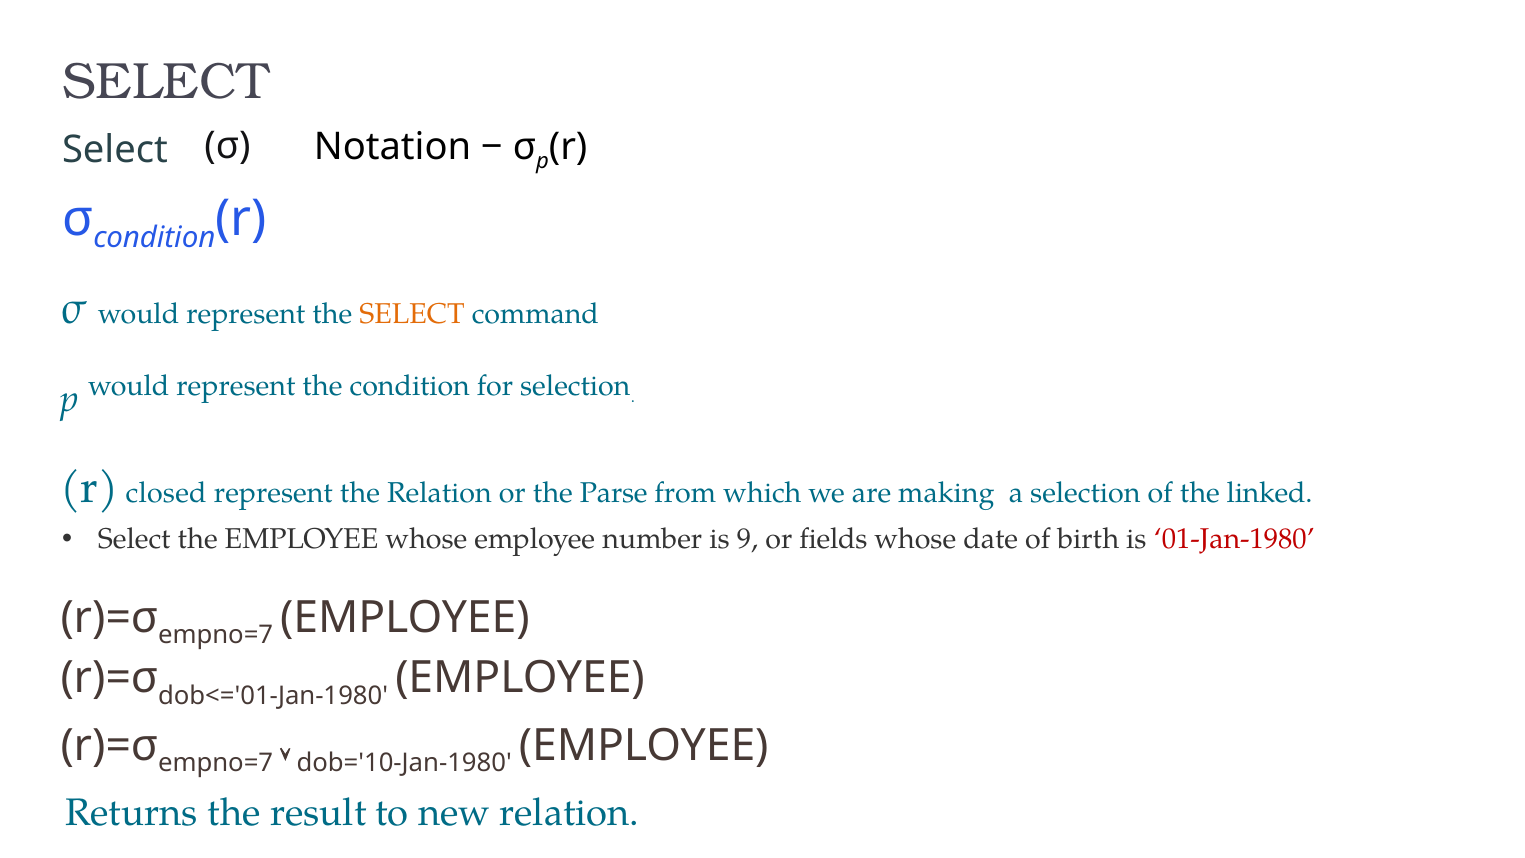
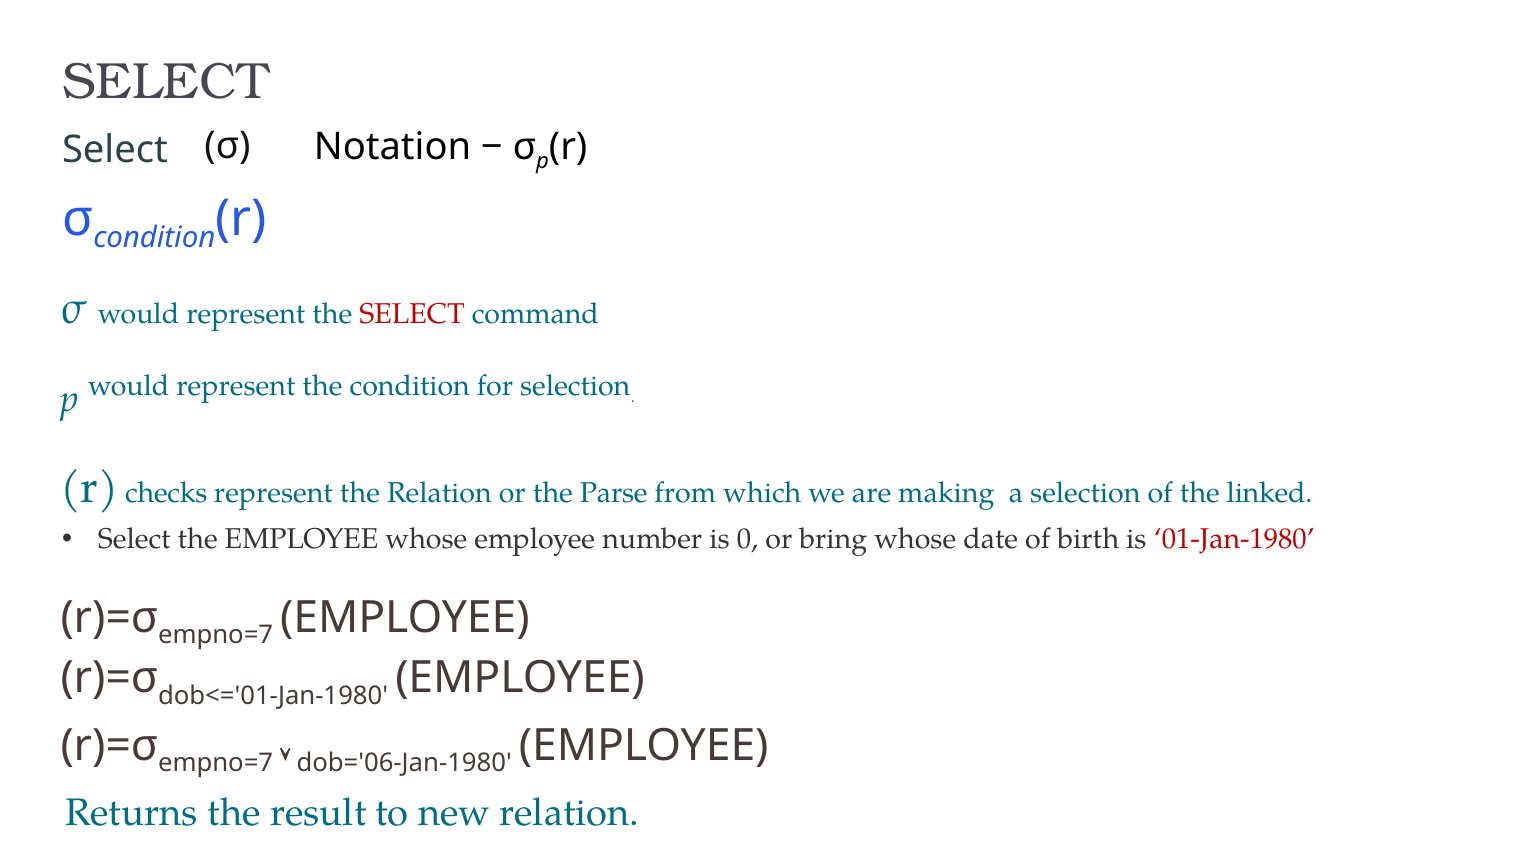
SELECT colour: orange -> red (412, 314)
closed: closed -> checks (166, 493)
9: 9 -> 0 (748, 539)
fields: fields -> bring (833, 539)
dob='10-Jan-1980: dob='10-Jan-1980 -> dob='06-Jan-1980 (404, 763)
